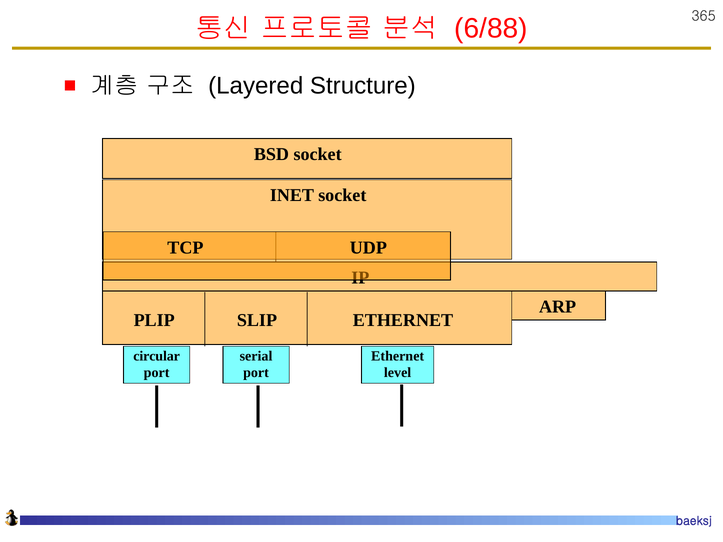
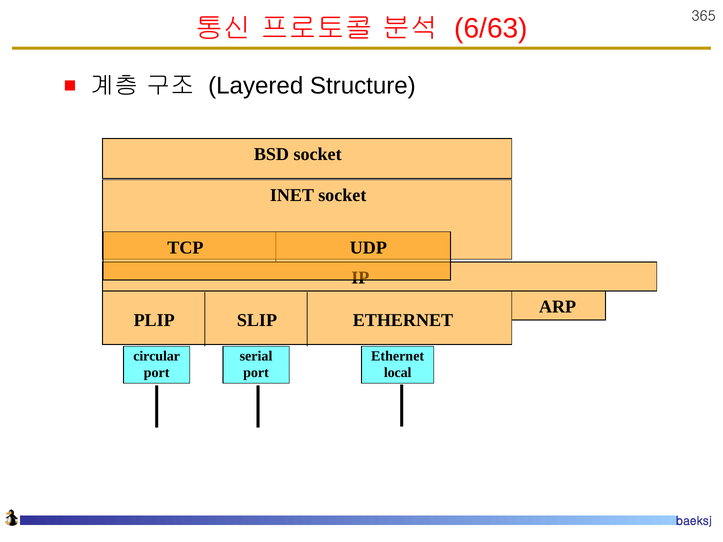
6/88: 6/88 -> 6/63 (491, 28)
level: level -> local (398, 373)
